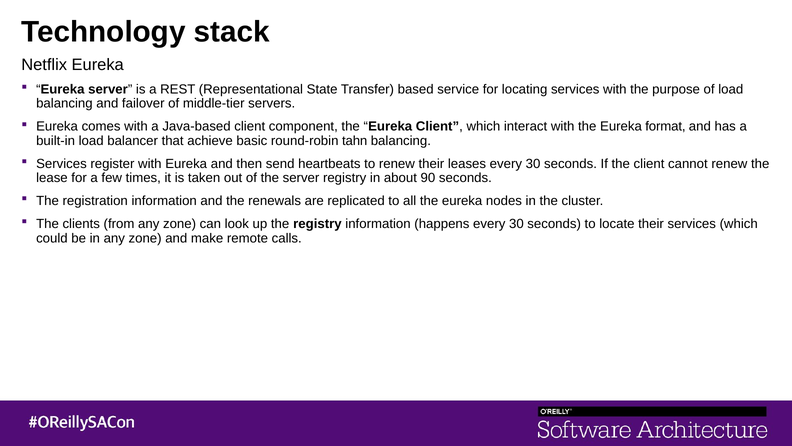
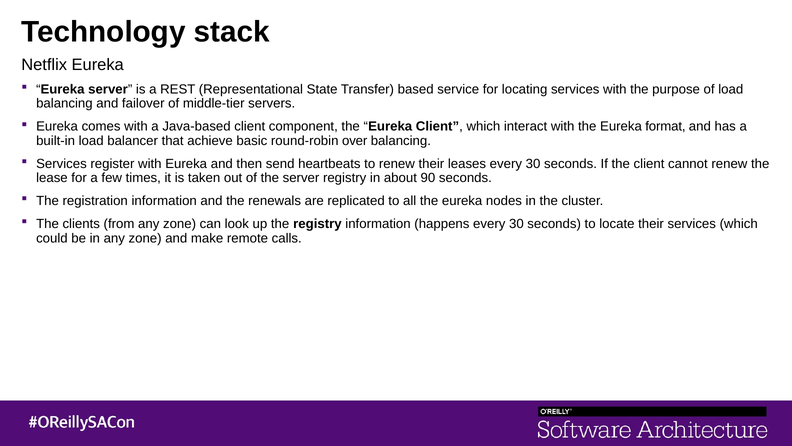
tahn: tahn -> over (355, 141)
